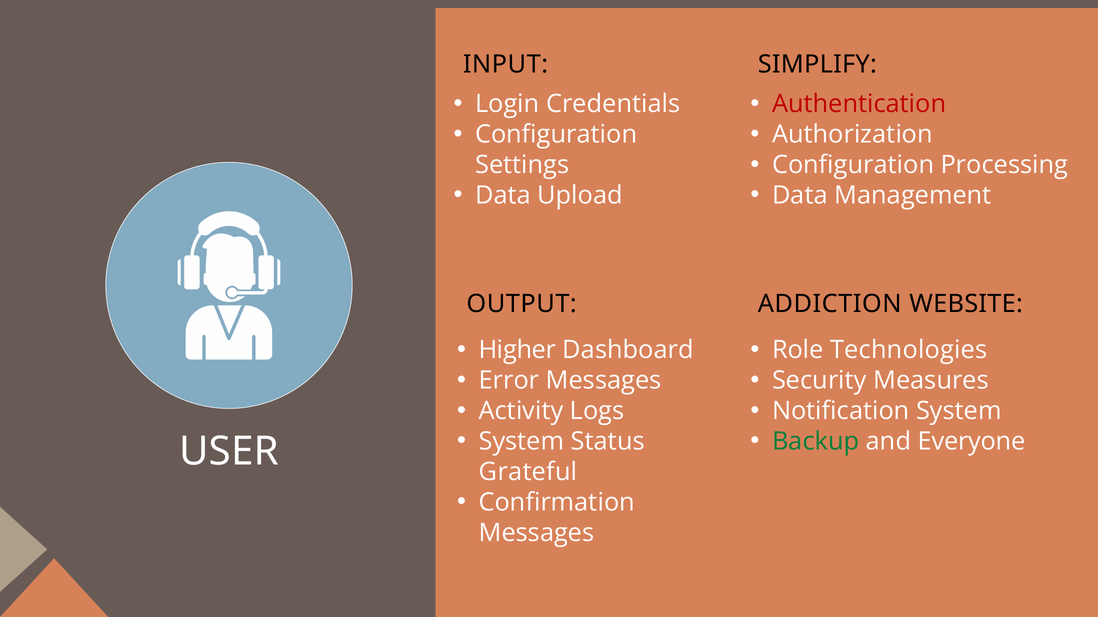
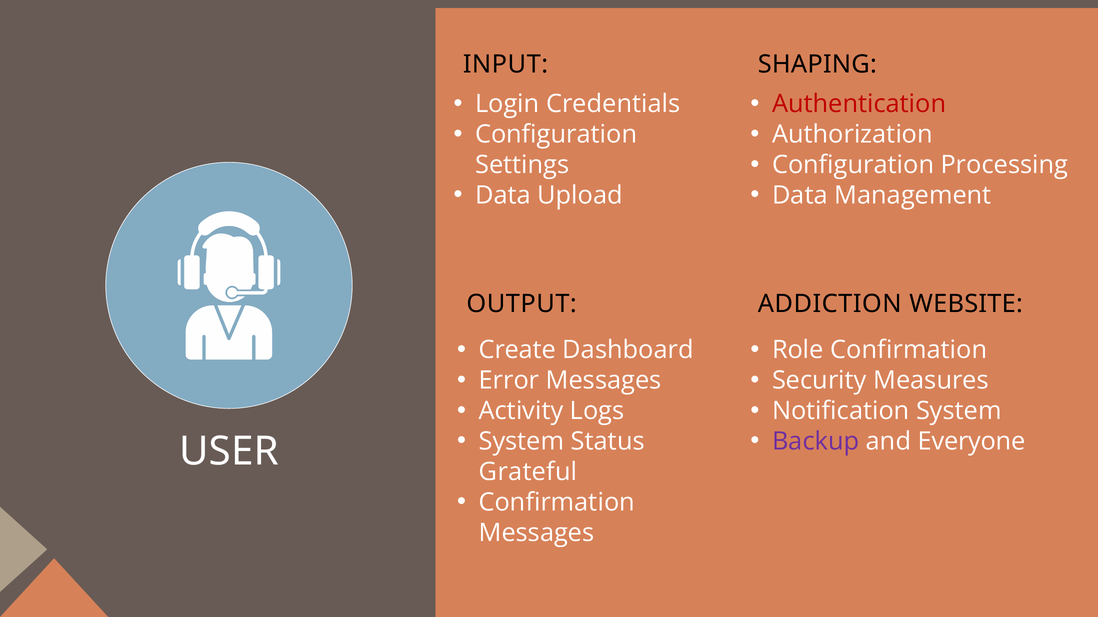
SIMPLIFY: SIMPLIFY -> SHAPING (817, 65)
Higher: Higher -> Create (517, 350)
Role Technologies: Technologies -> Confirmation (909, 350)
Backup colour: green -> purple (816, 442)
